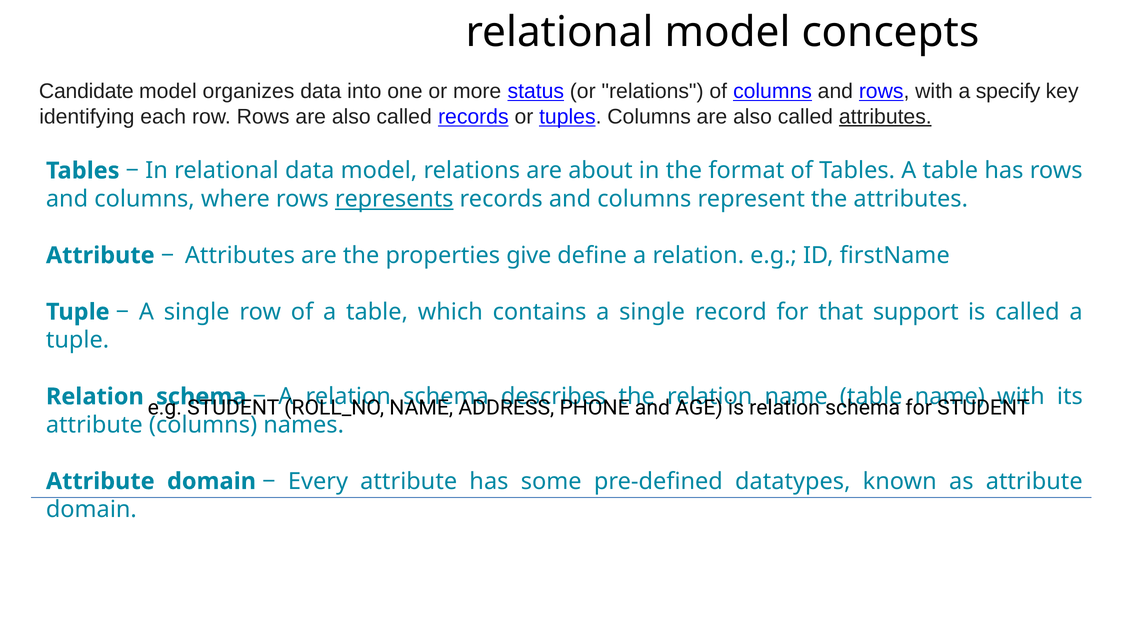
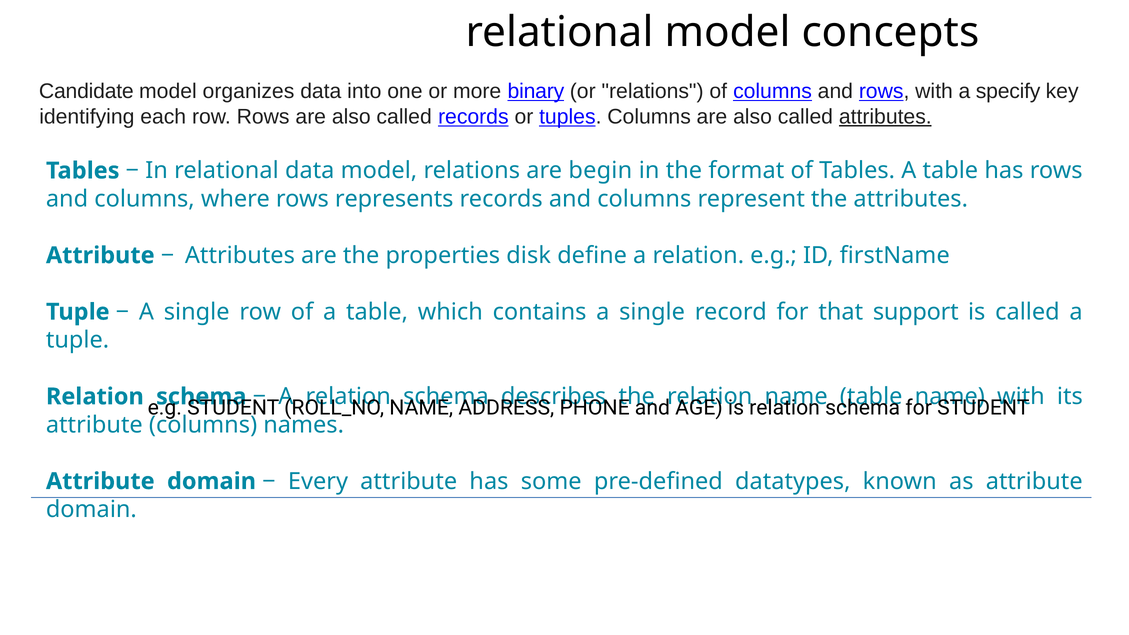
status: status -> binary (536, 91)
about: about -> begin (600, 171)
represents underline: present -> none (394, 199)
give: give -> disk (529, 255)
